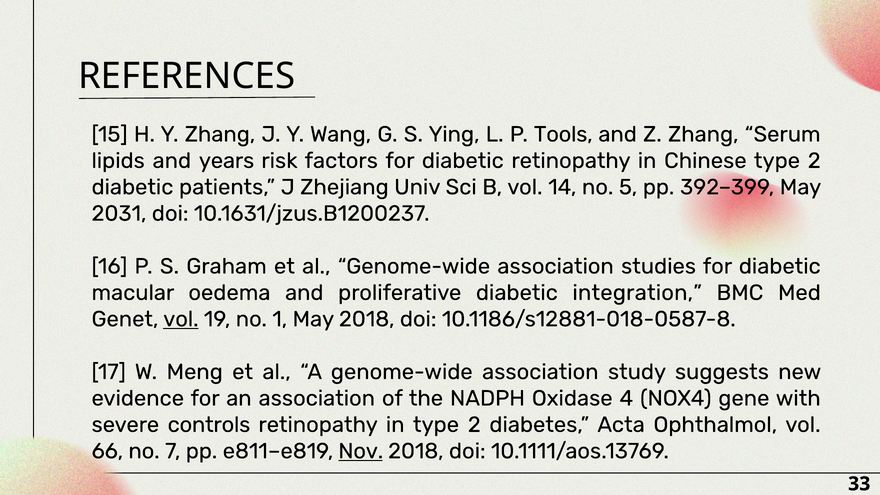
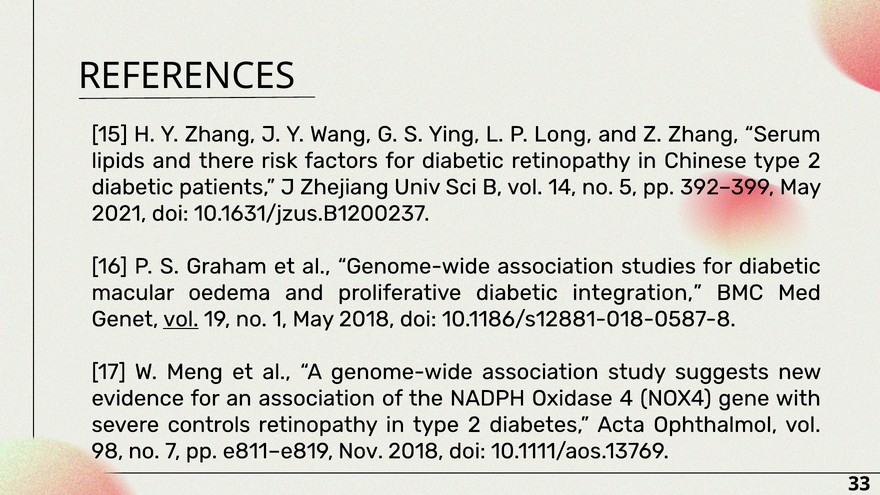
Tools: Tools -> Long (563, 134)
years: years -> there (226, 161)
2031: 2031 -> 2021 (119, 213)
66: 66 -> 98 (107, 451)
Nov underline: present -> none (361, 451)
